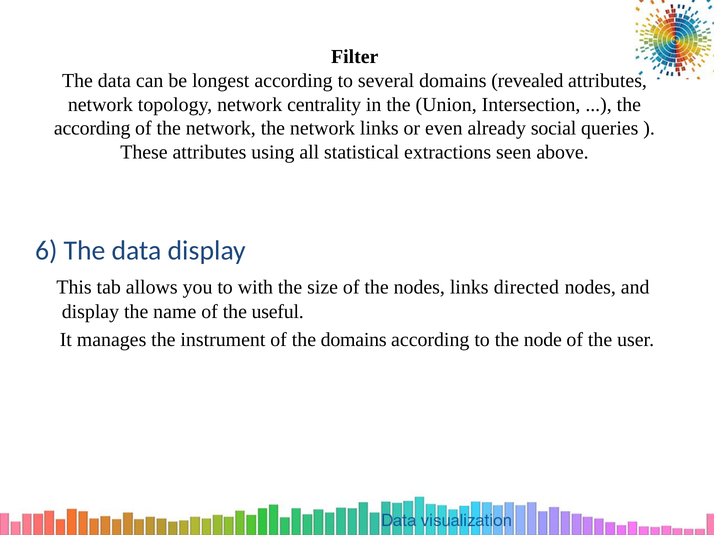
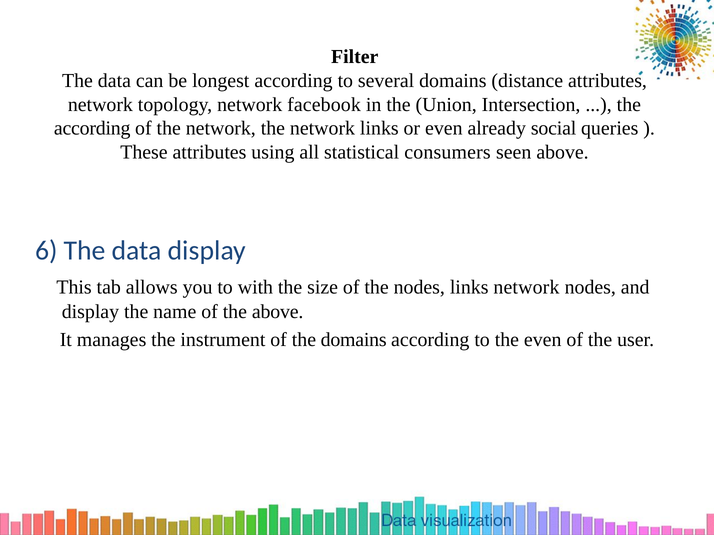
revealed: revealed -> distance (527, 81)
centrality: centrality -> facebook (324, 105)
extractions: extractions -> consumers (448, 152)
links directed: directed -> network (526, 288)
the useful: useful -> above (278, 312)
the node: node -> even (543, 340)
